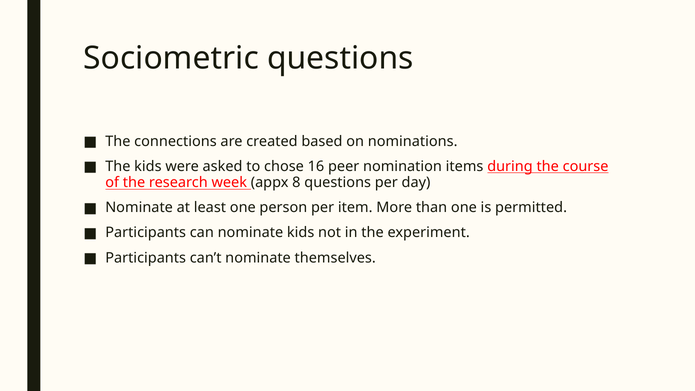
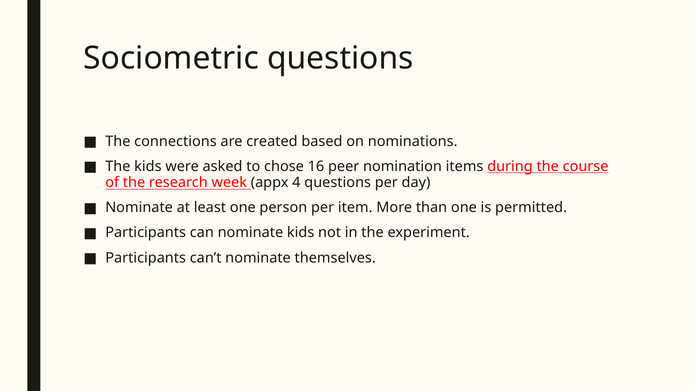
8: 8 -> 4 (296, 183)
